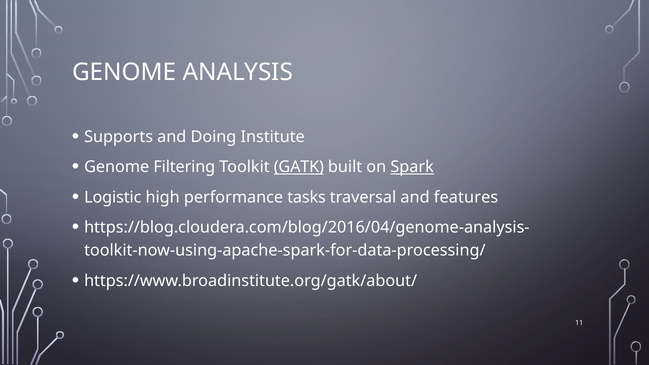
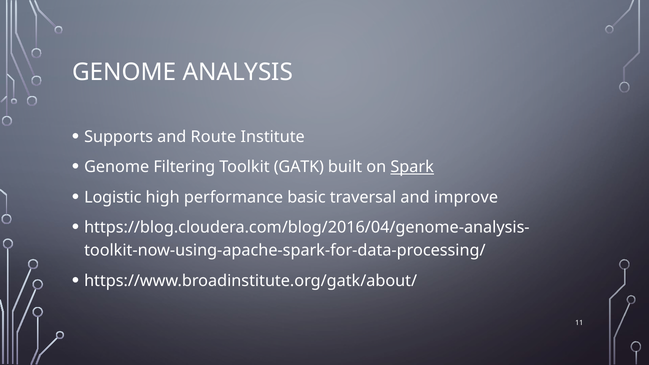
Doing: Doing -> Route (213, 137)
GATK underline: present -> none (299, 167)
tasks: tasks -> basic (307, 197)
features: features -> improve (466, 197)
